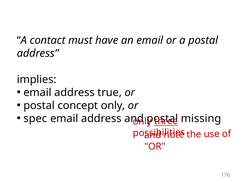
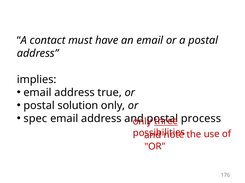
concept: concept -> solution (78, 106)
missing: missing -> process (201, 119)
